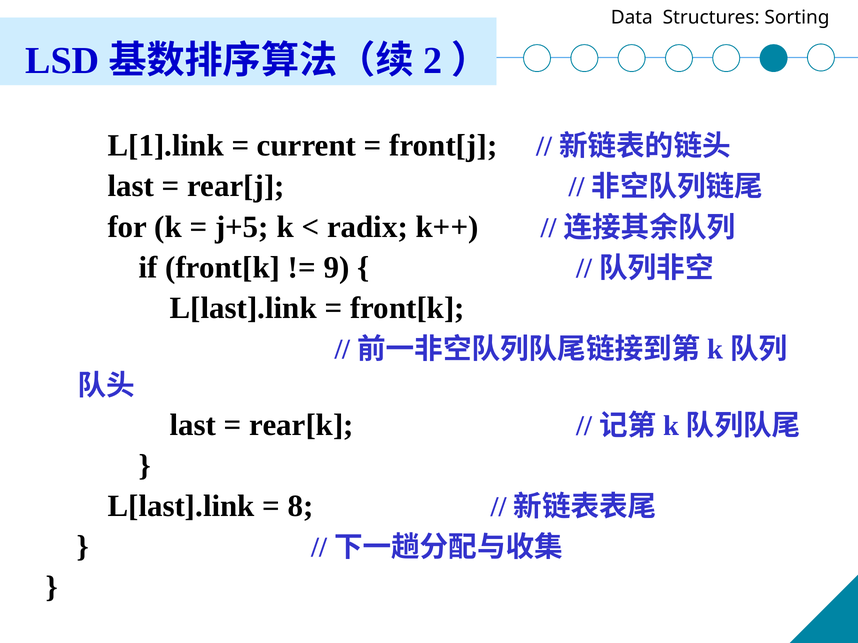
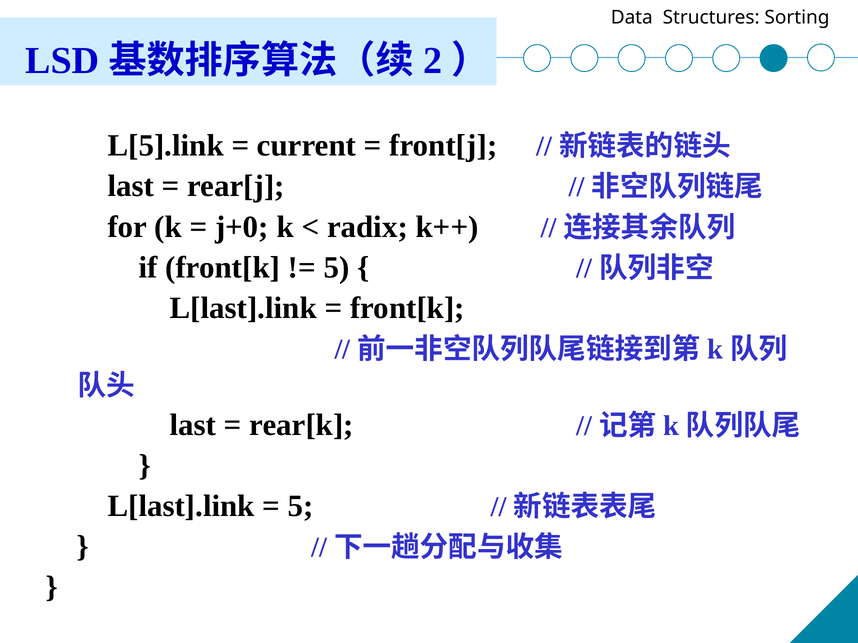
L[1].link: L[1].link -> L[5].link (166, 146)
j+5: j+5 -> j+0 (242, 227)
9: 9 -> 5 (336, 268)
8: 8 -> 5 (301, 506)
